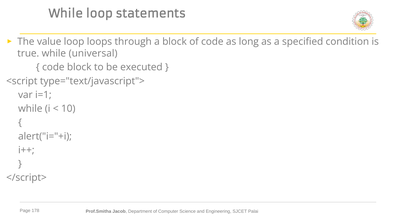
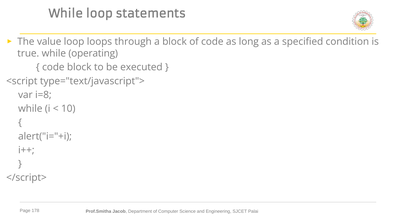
universal: universal -> operating (93, 54)
i=1: i=1 -> i=8 (43, 95)
